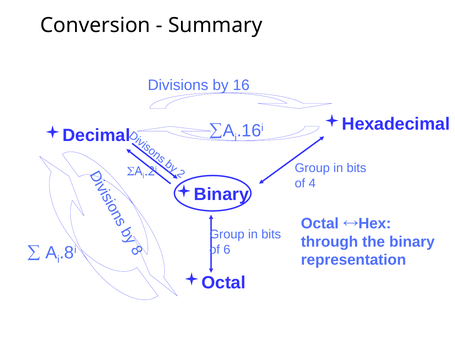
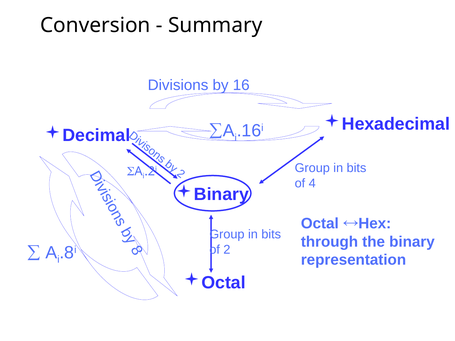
of 6: 6 -> 2 (227, 250)
